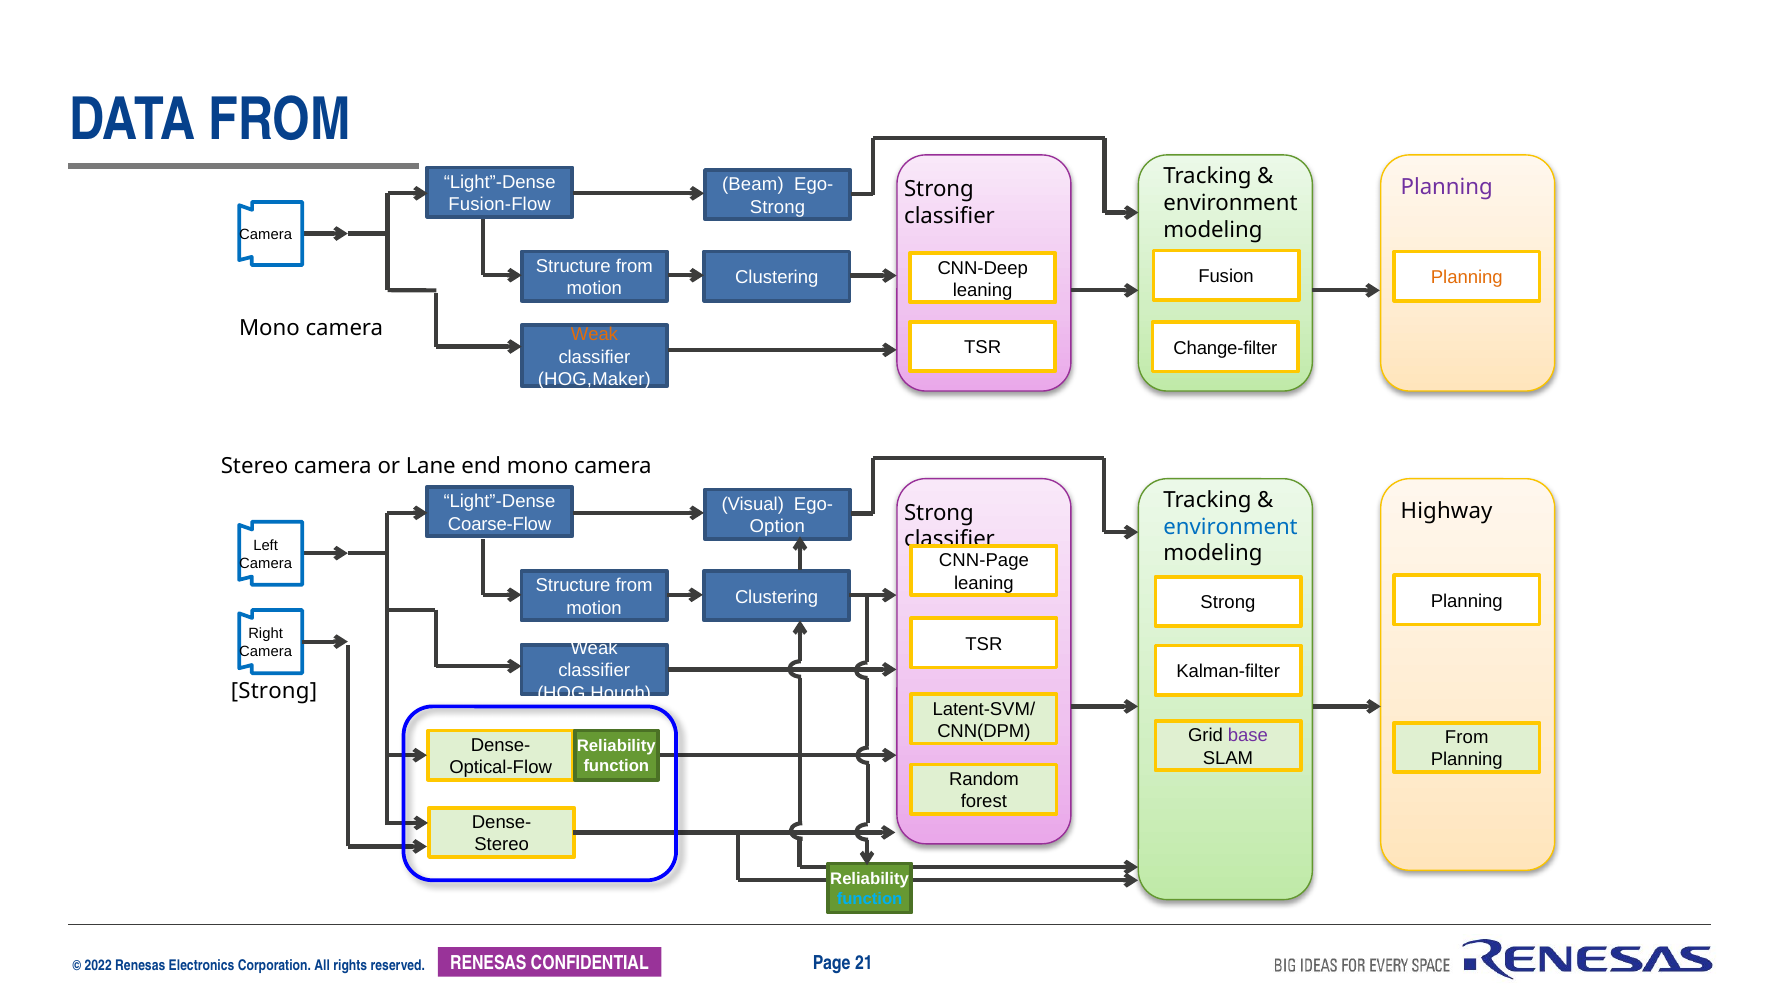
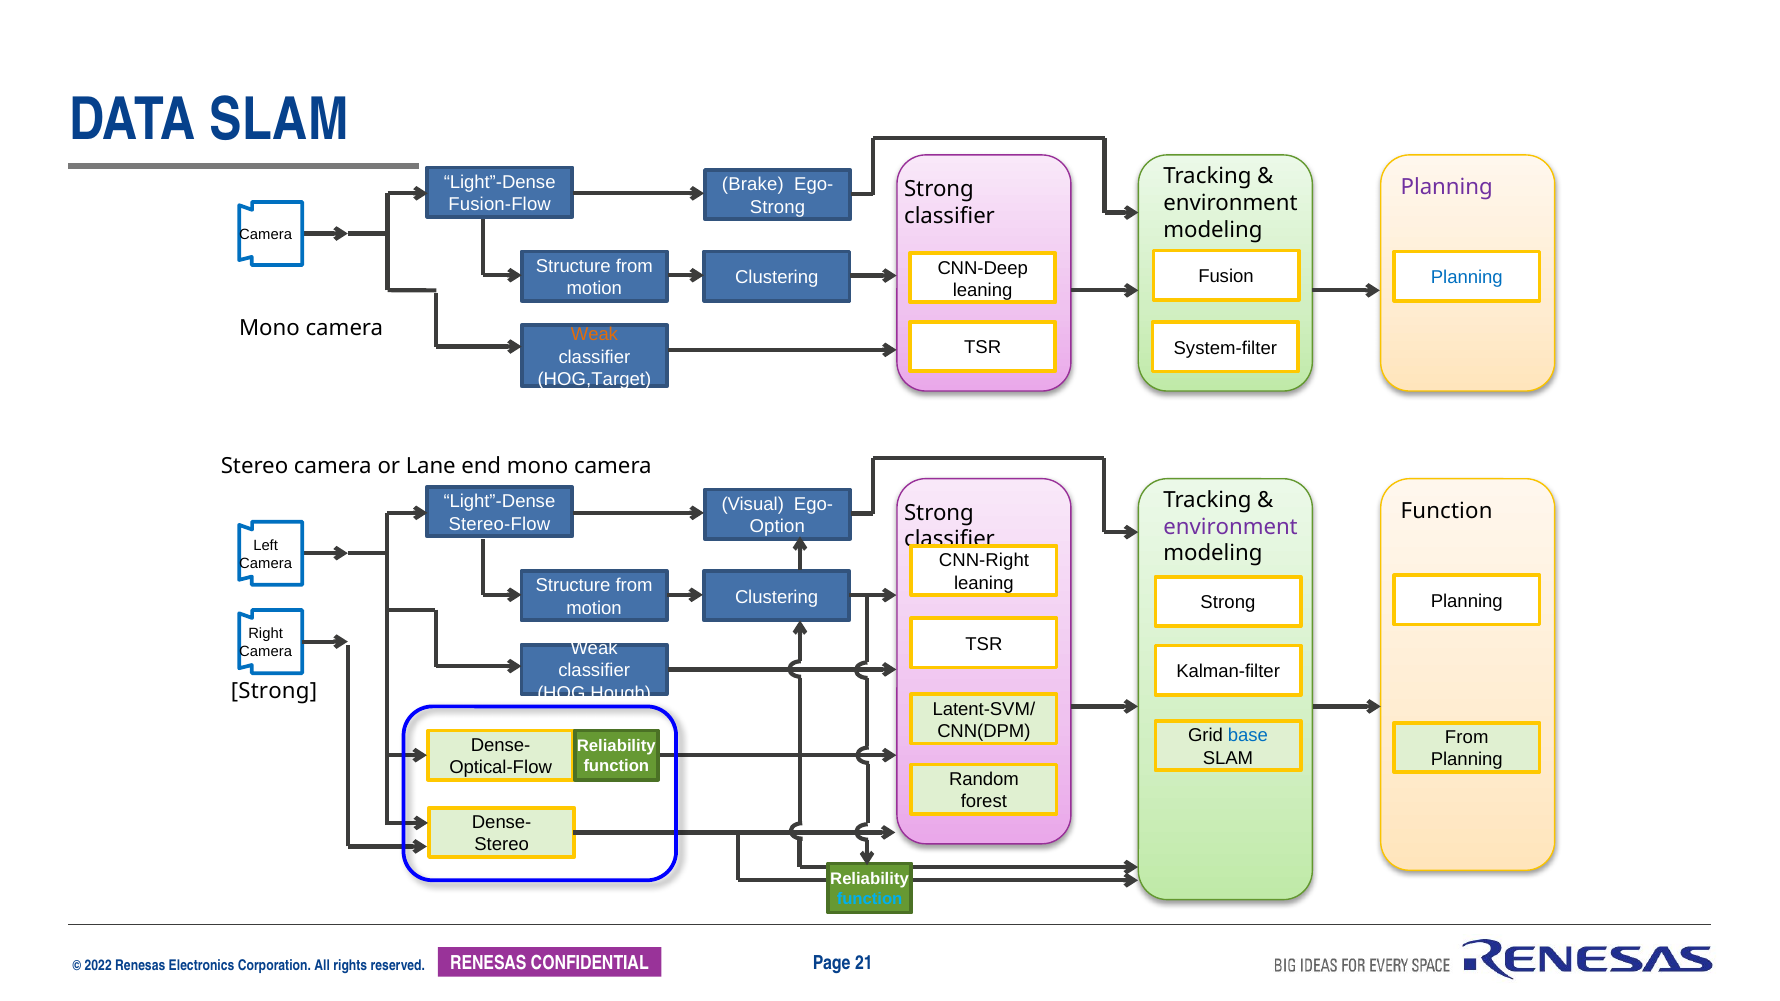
DATA FROM: FROM -> SLAM (279, 120)
Beam: Beam -> Brake (753, 185)
Planning colour: orange -> blue (1467, 277)
Change-filter: Change-filter -> System-filter (1225, 348)
HOG,Maker: HOG,Maker -> HOG,Target (594, 379)
Highway: Highway -> Function (1447, 511)
Coarse-Flow: Coarse-Flow -> Stereo-Flow (499, 524)
environment colour: blue -> purple (1231, 527)
CNN-Page: CNN-Page -> CNN-Right (984, 561)
base colour: purple -> blue (1248, 736)
